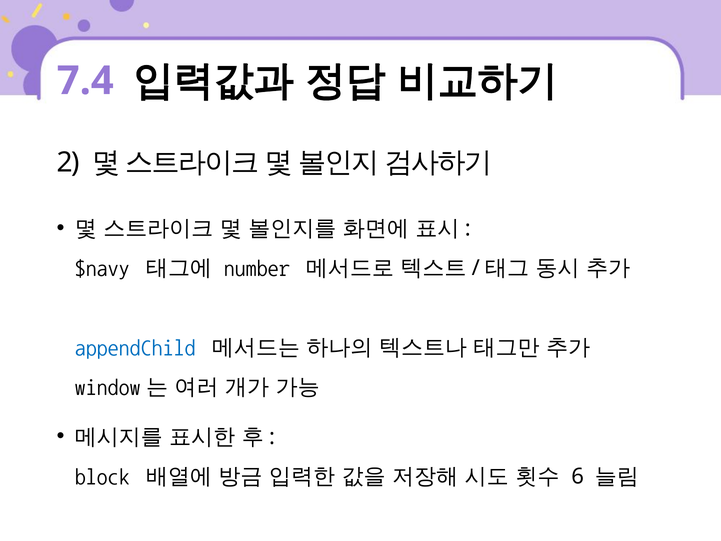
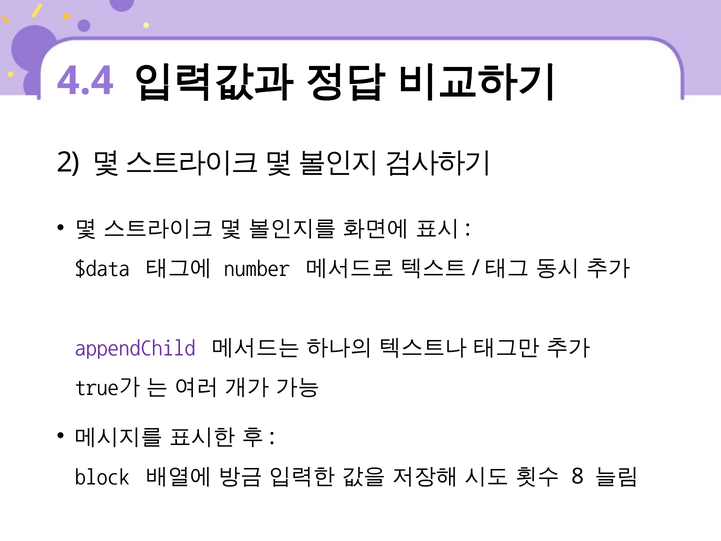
7.4: 7.4 -> 4.4 (85, 81)
$navy: $navy -> $data (102, 268)
appendChild colour: blue -> purple (135, 347)
window: window -> true가 (108, 387)
6: 6 -> 8 (578, 476)
